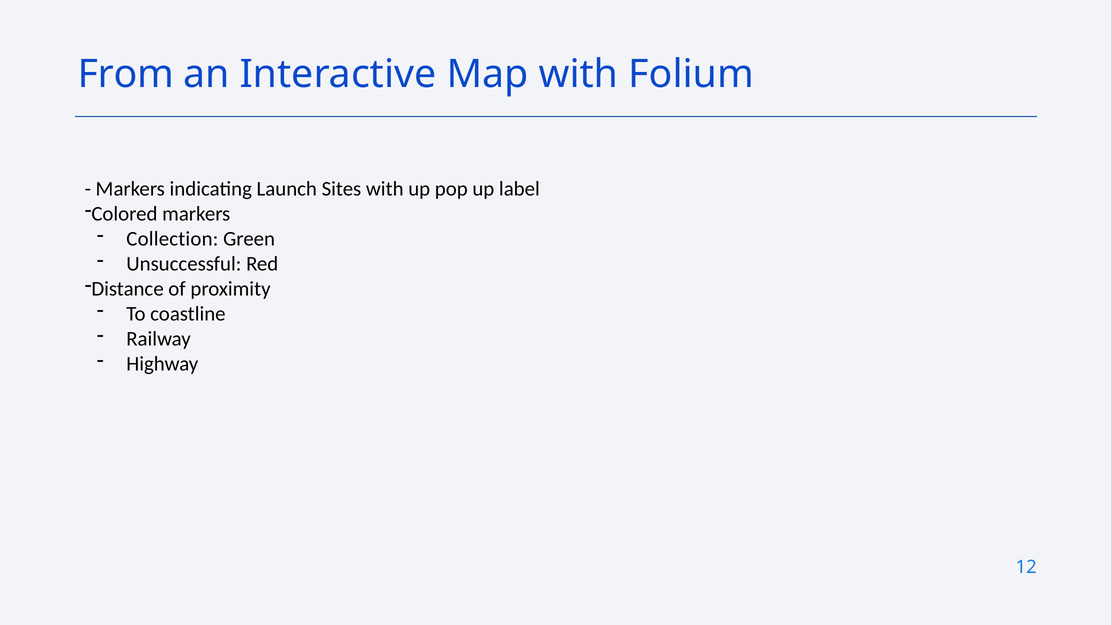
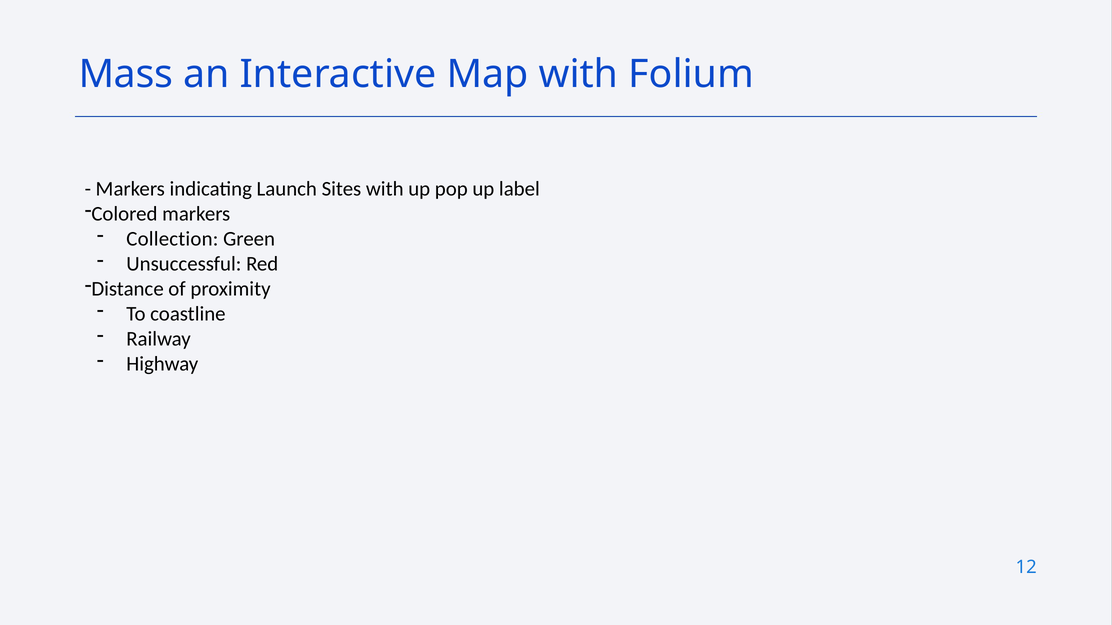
From: From -> Mass (126, 74)
